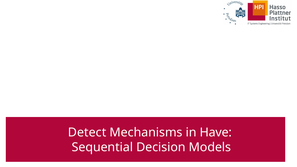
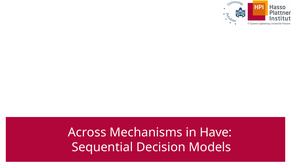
Detect: Detect -> Across (87, 132)
